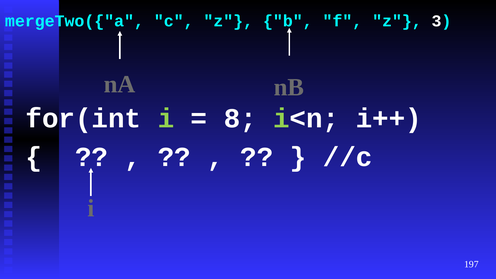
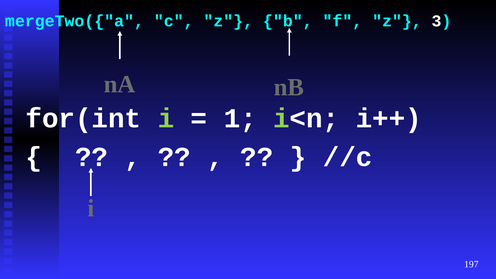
8: 8 -> 1 (240, 119)
